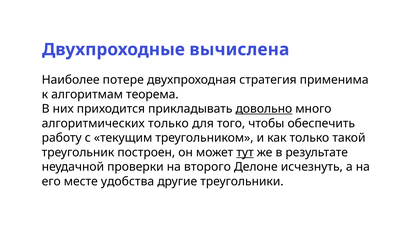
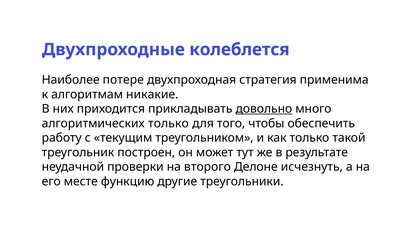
вычислена: вычислена -> колеблется (239, 50)
теорема: теорема -> никакие (152, 94)
тут underline: present -> none (245, 152)
удобства: удобства -> функцию (128, 181)
